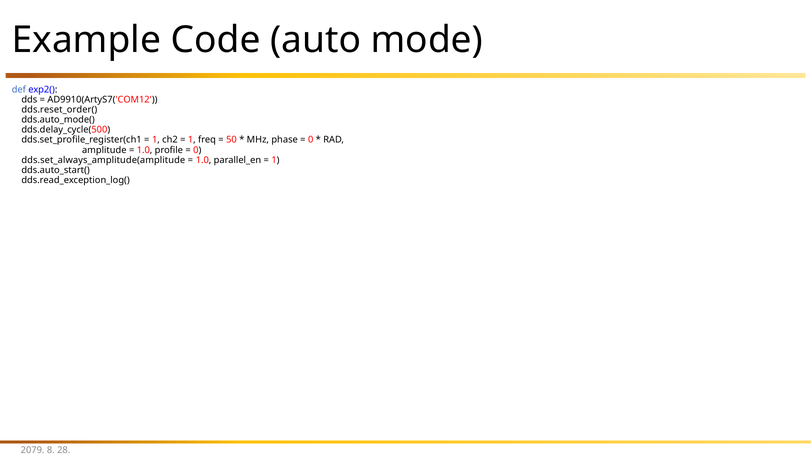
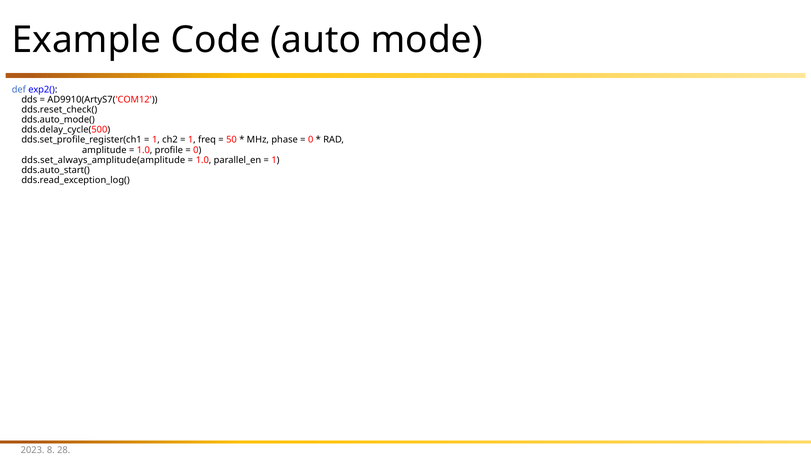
dds.reset_order(: dds.reset_order( -> dds.reset_check( (59, 110)
2079: 2079 -> 2023 (33, 450)
